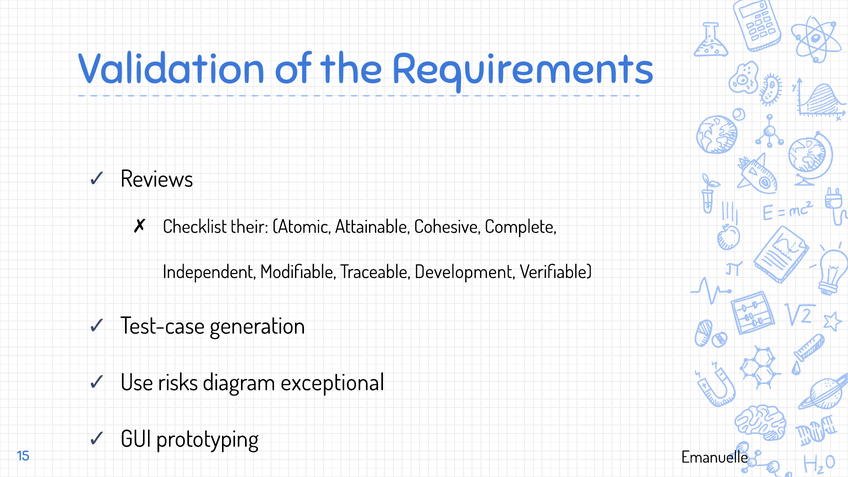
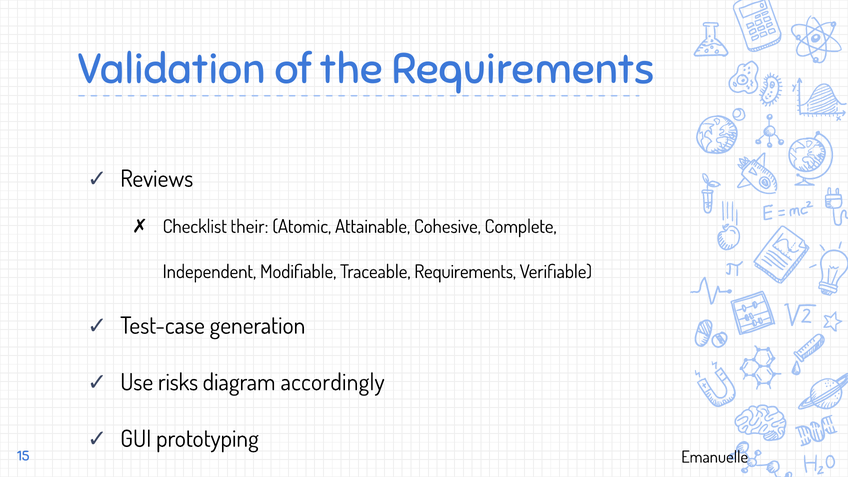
Traceable Development: Development -> Requirements (465, 272)
exceptional: exceptional -> accordingly (333, 383)
